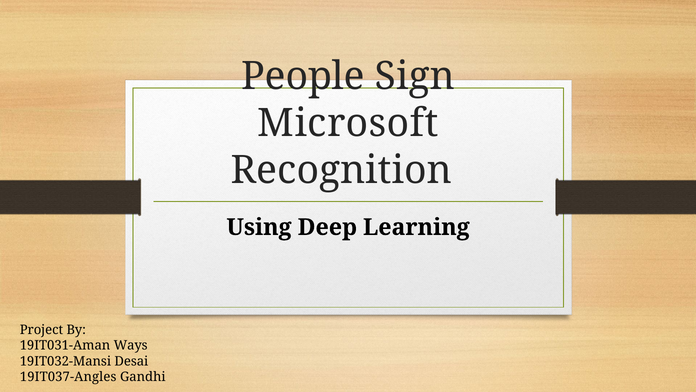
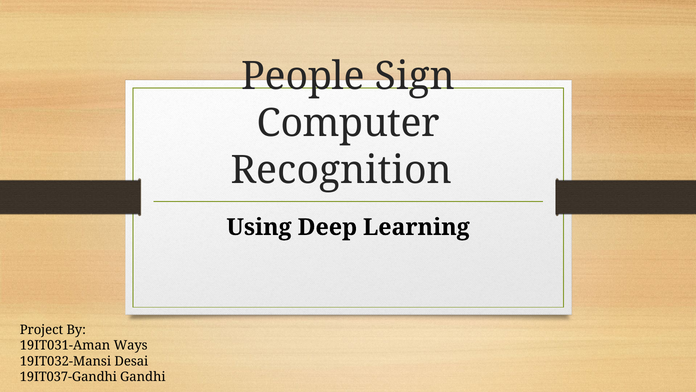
Microsoft: Microsoft -> Computer (348, 123)
19IT037-Angles: 19IT037-Angles -> 19IT037-Gandhi (68, 377)
